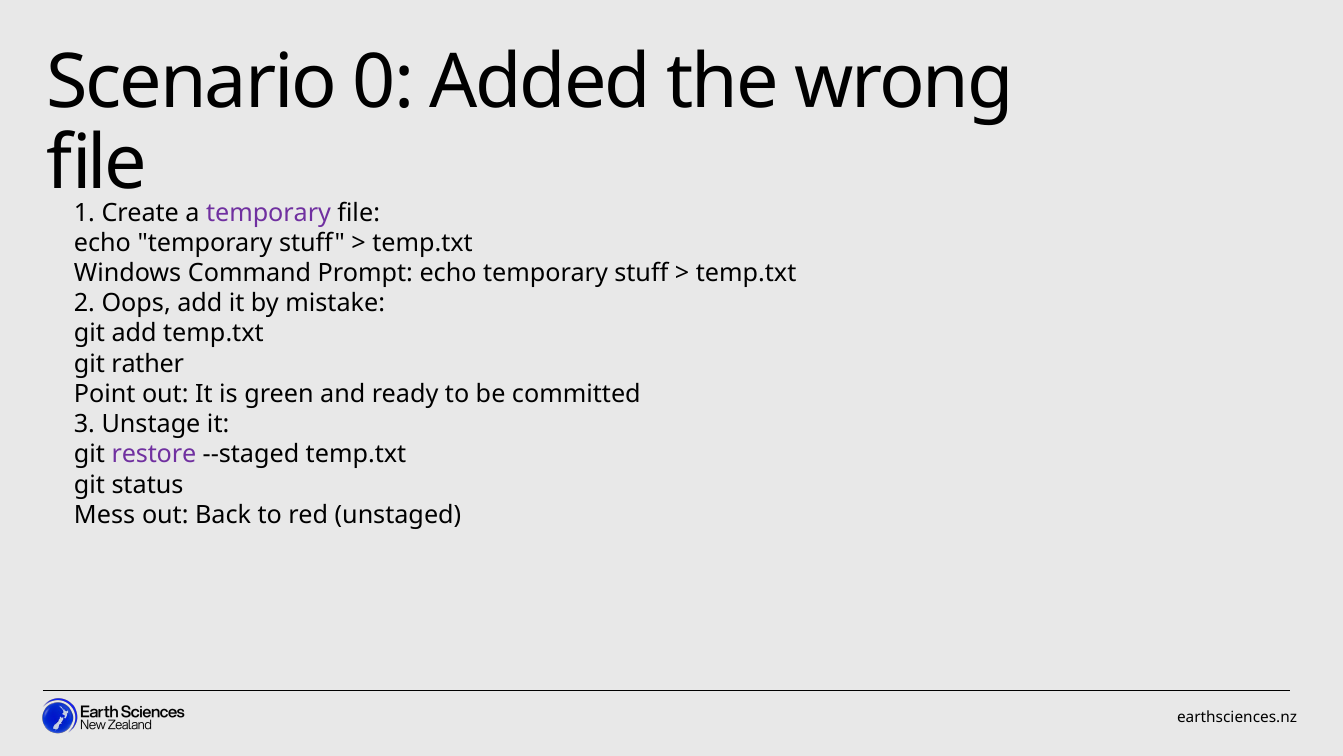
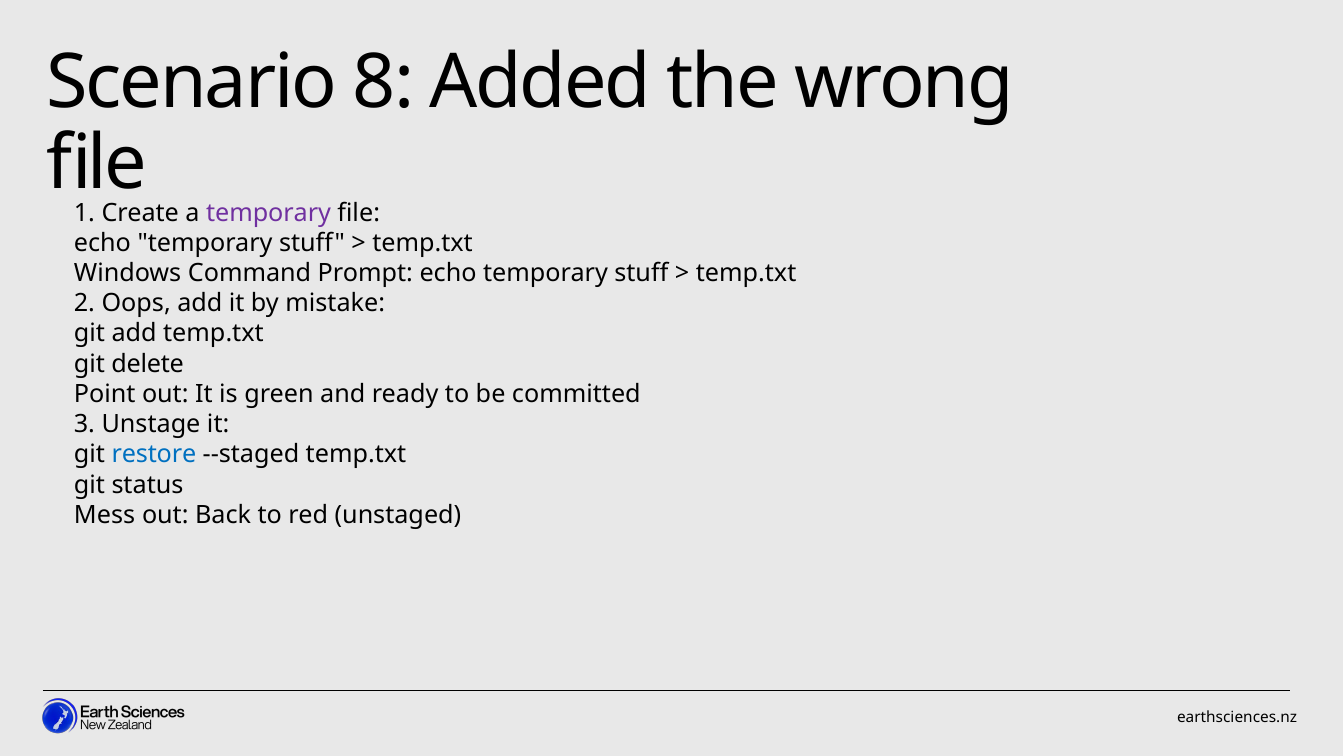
0: 0 -> 8 (384, 82)
rather: rather -> delete (148, 364)
restore colour: purple -> blue (154, 454)
